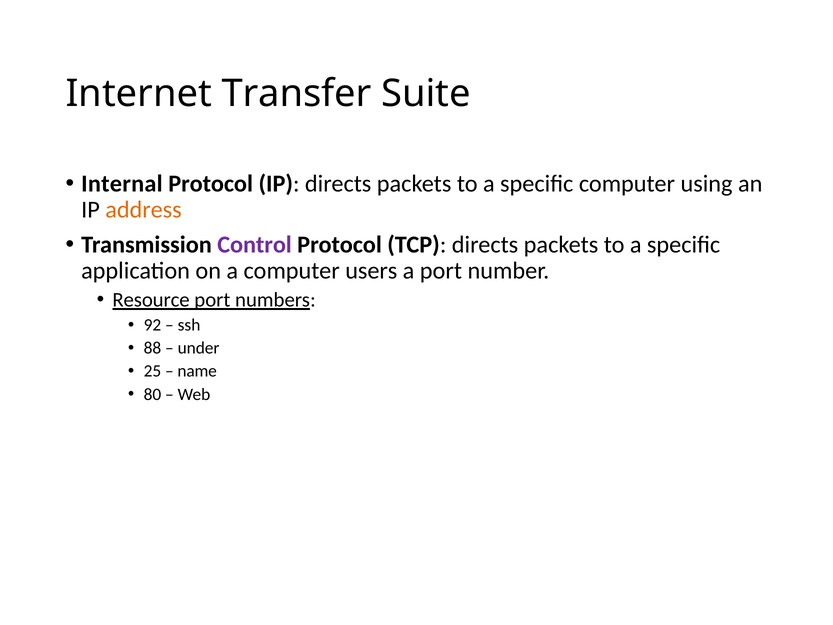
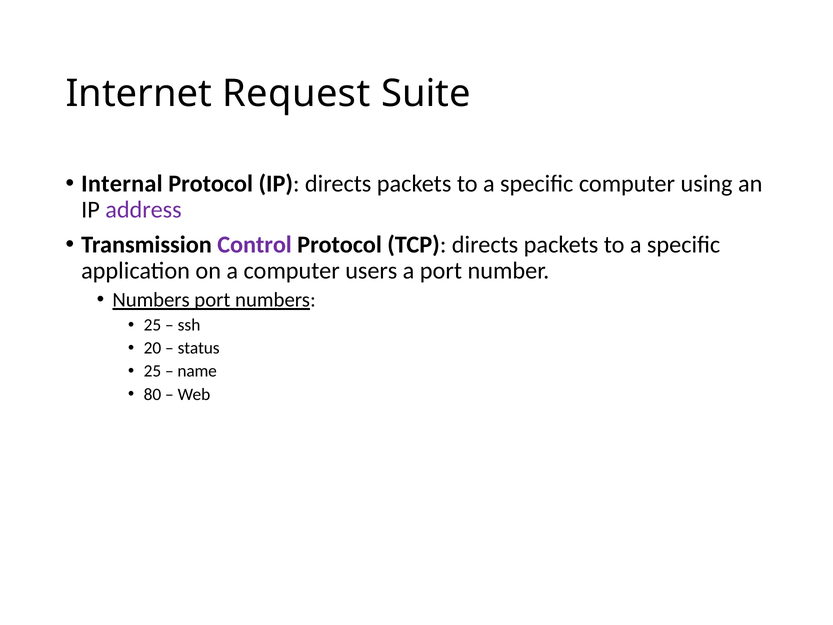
Transfer: Transfer -> Request (296, 93)
address colour: orange -> purple (143, 210)
Resource: Resource -> Numbers (151, 300)
92: 92 -> 25 (152, 325)
88: 88 -> 20 (152, 348)
under: under -> status (199, 348)
